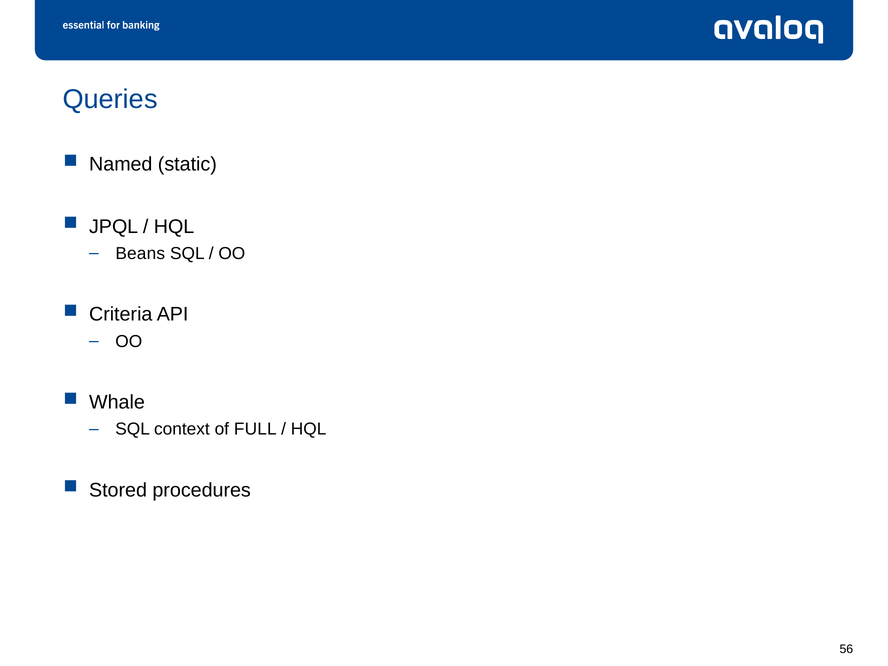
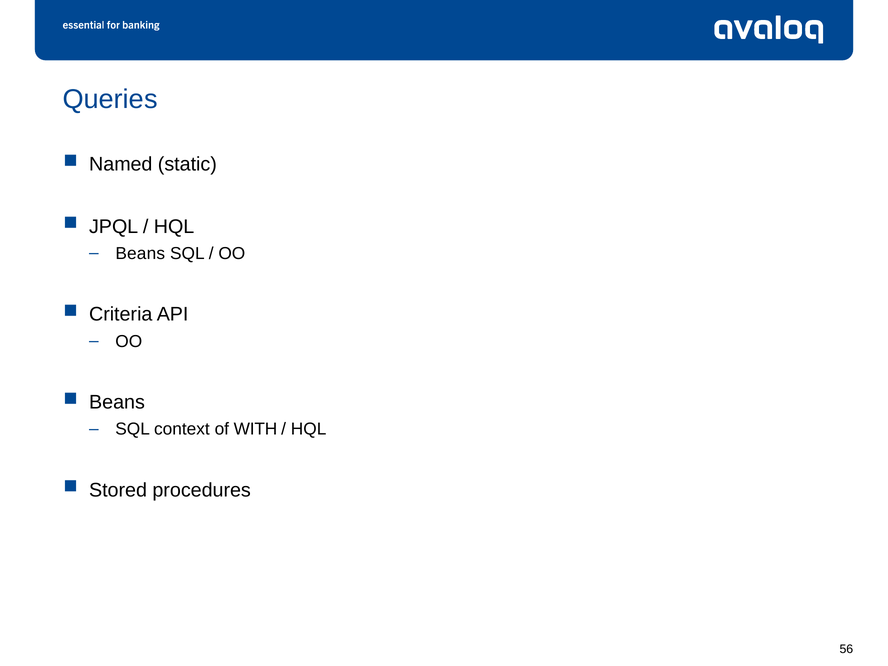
Whale: Whale -> Beans (117, 402)
FULL: FULL -> WITH (256, 429)
